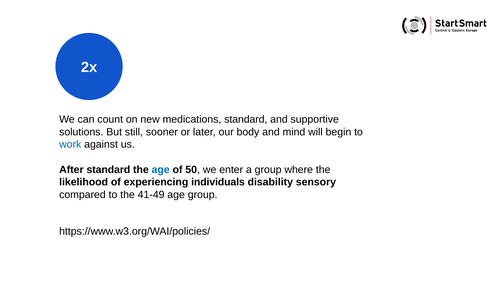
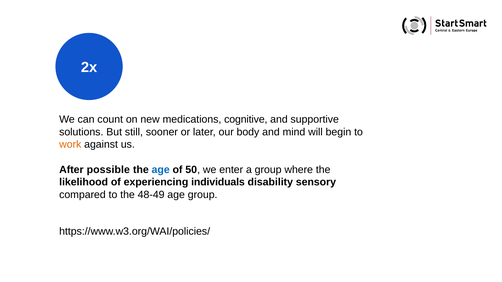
medications standard: standard -> cognitive (246, 120)
work colour: blue -> orange (70, 145)
After standard: standard -> possible (108, 170)
41-49: 41-49 -> 48-49 (151, 195)
